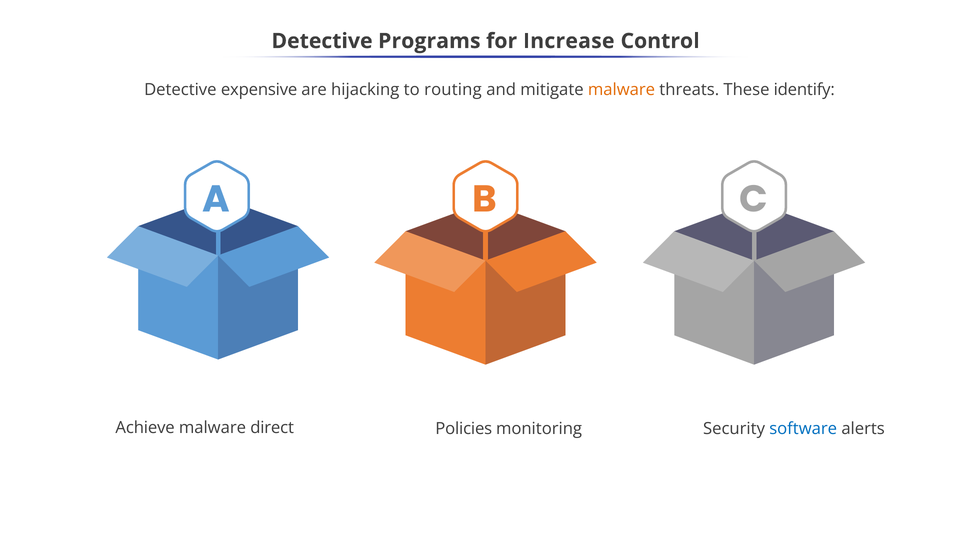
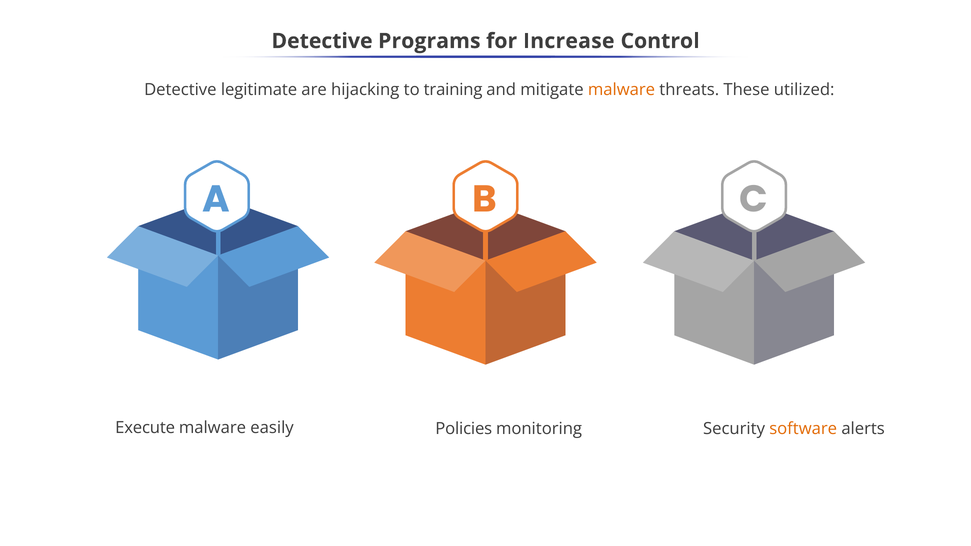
expensive: expensive -> legitimate (259, 90)
routing: routing -> training (453, 90)
identify: identify -> utilized (804, 90)
Achieve: Achieve -> Execute (145, 428)
direct: direct -> easily (272, 428)
software colour: blue -> orange (803, 429)
